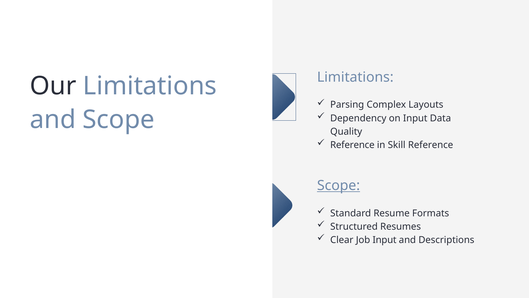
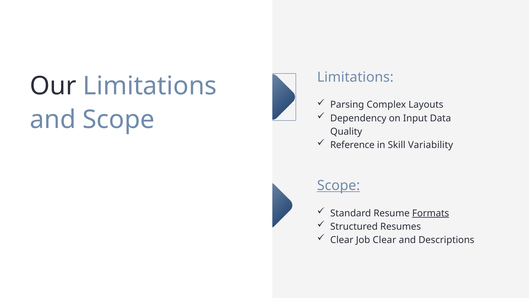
Skill Reference: Reference -> Variability (431, 145)
Formats underline: none -> present (431, 213)
Job Input: Input -> Clear (384, 240)
